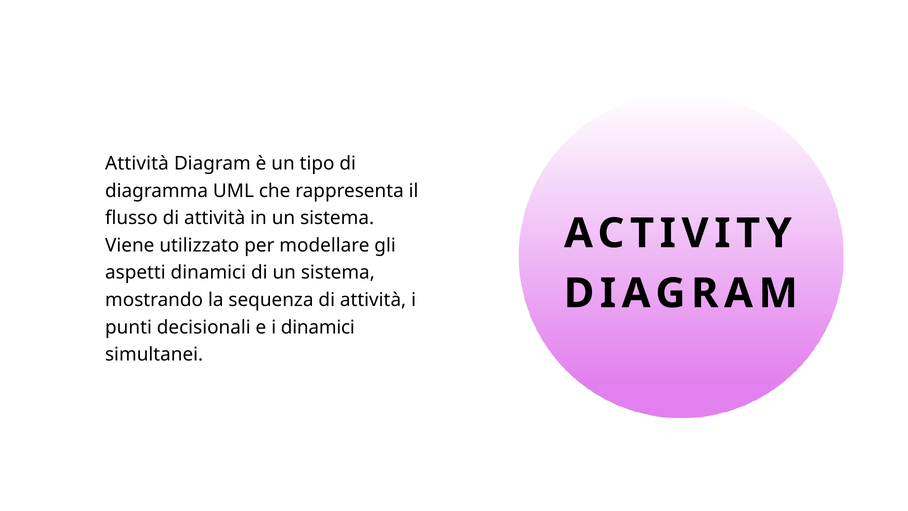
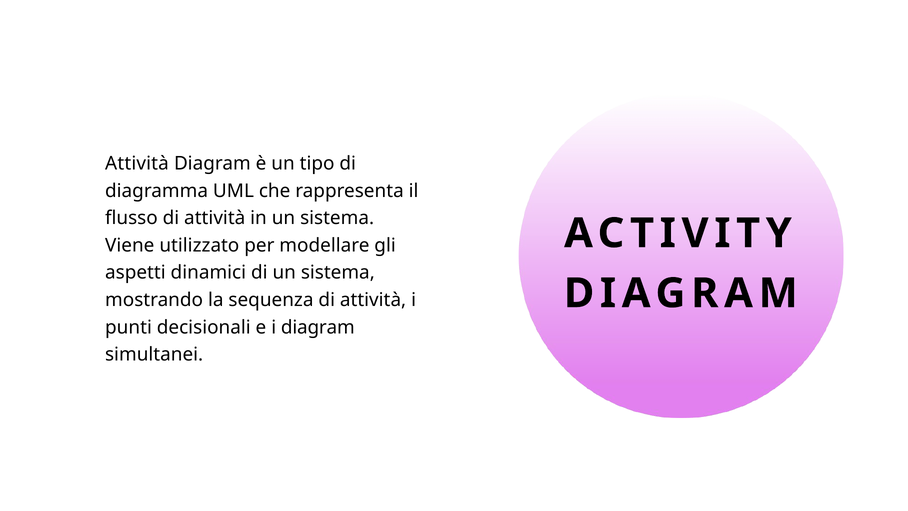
i dinamici: dinamici -> diagram (318, 327)
